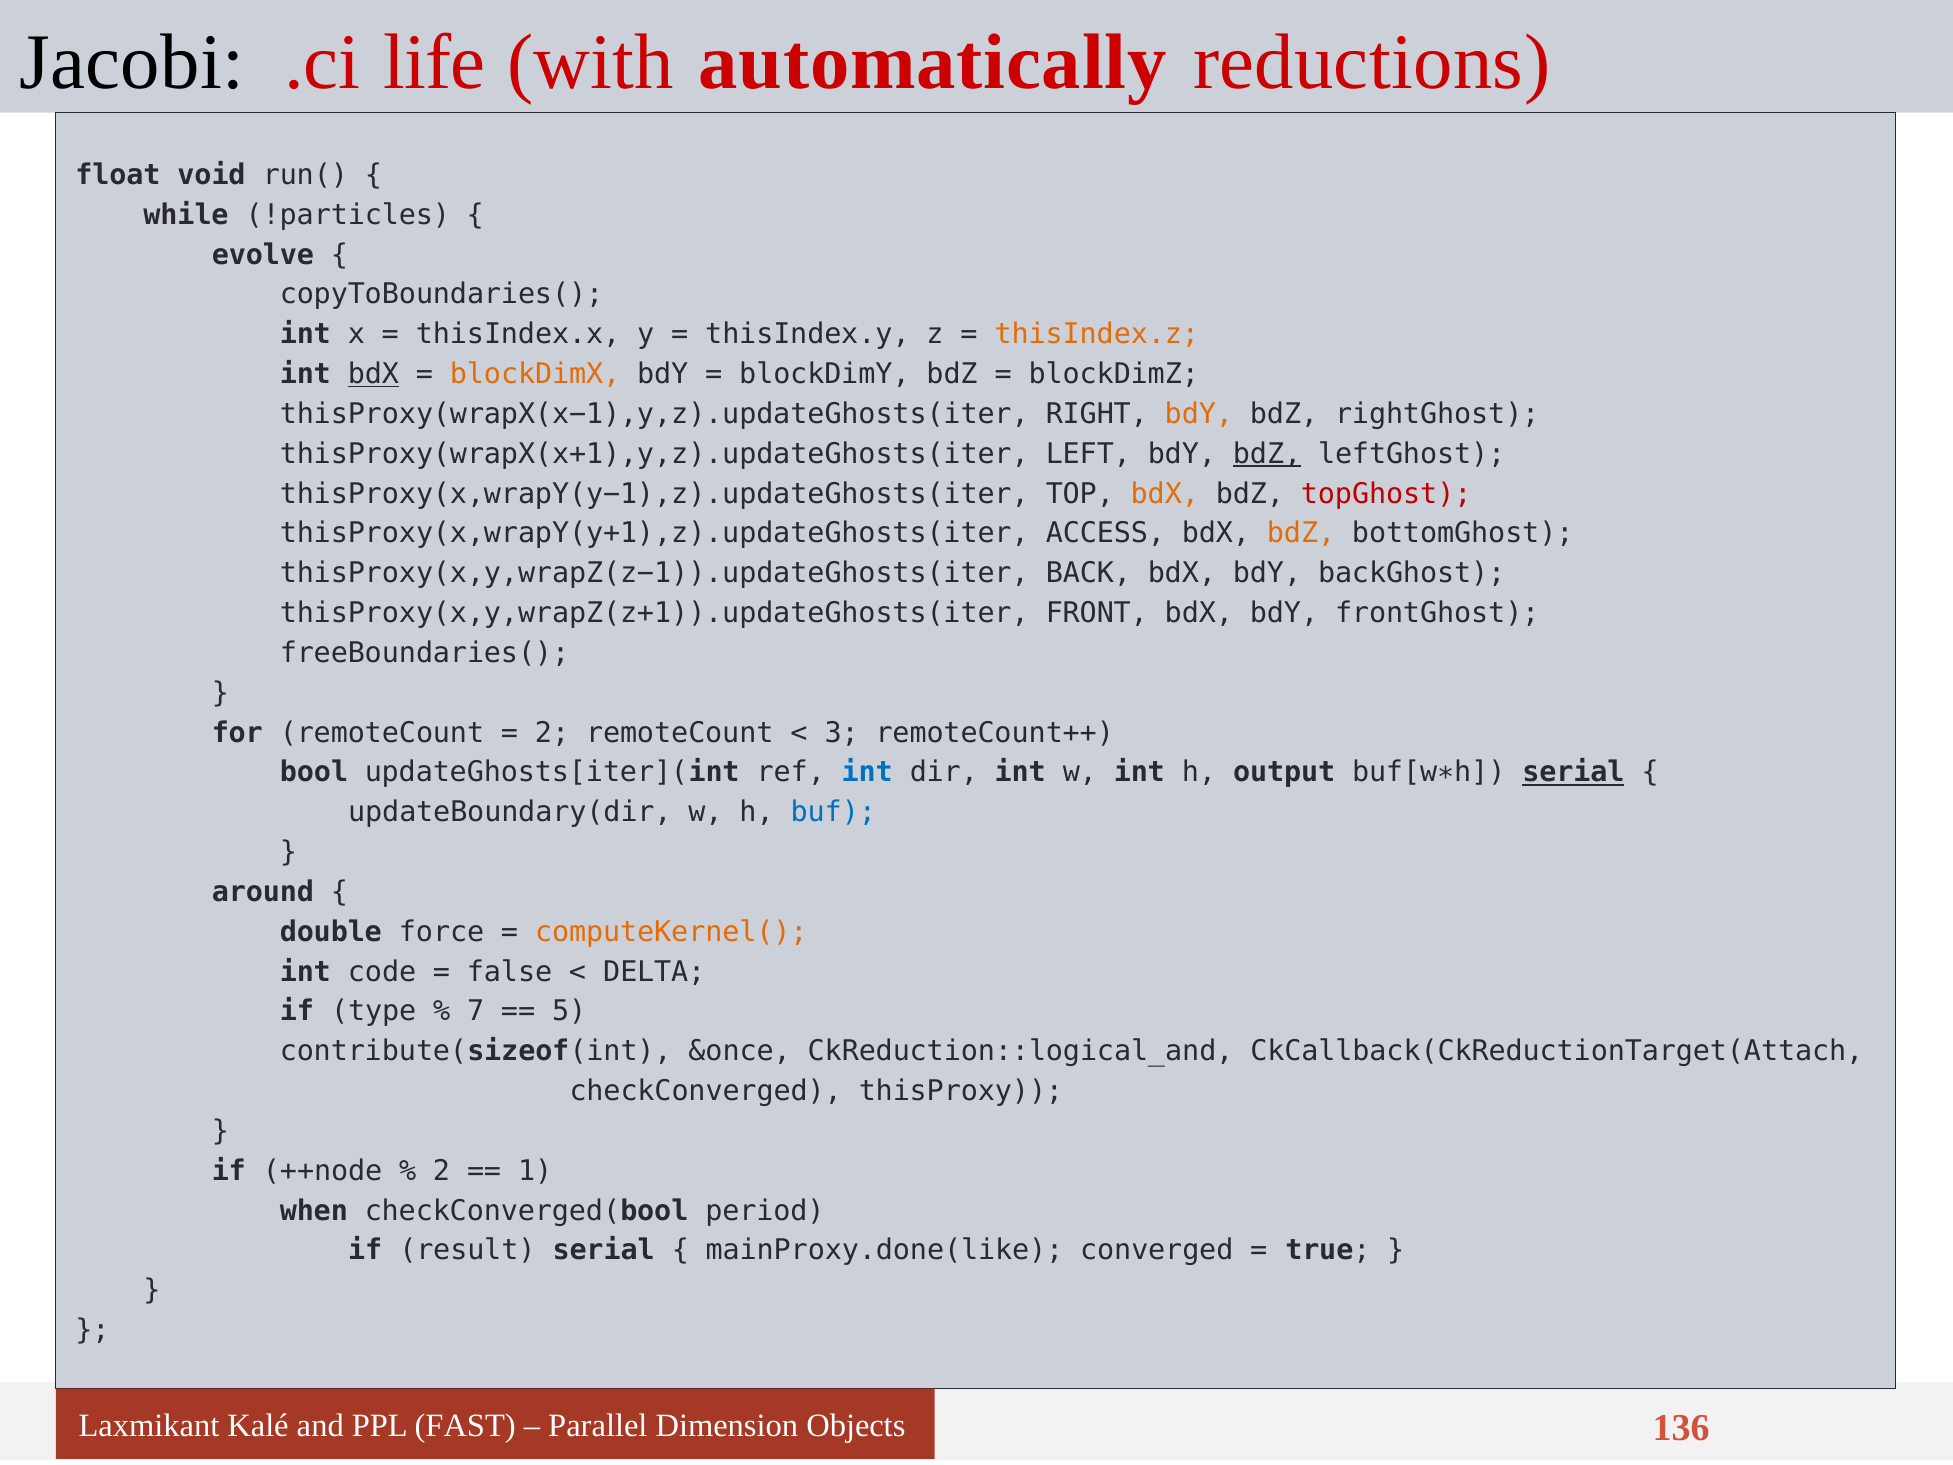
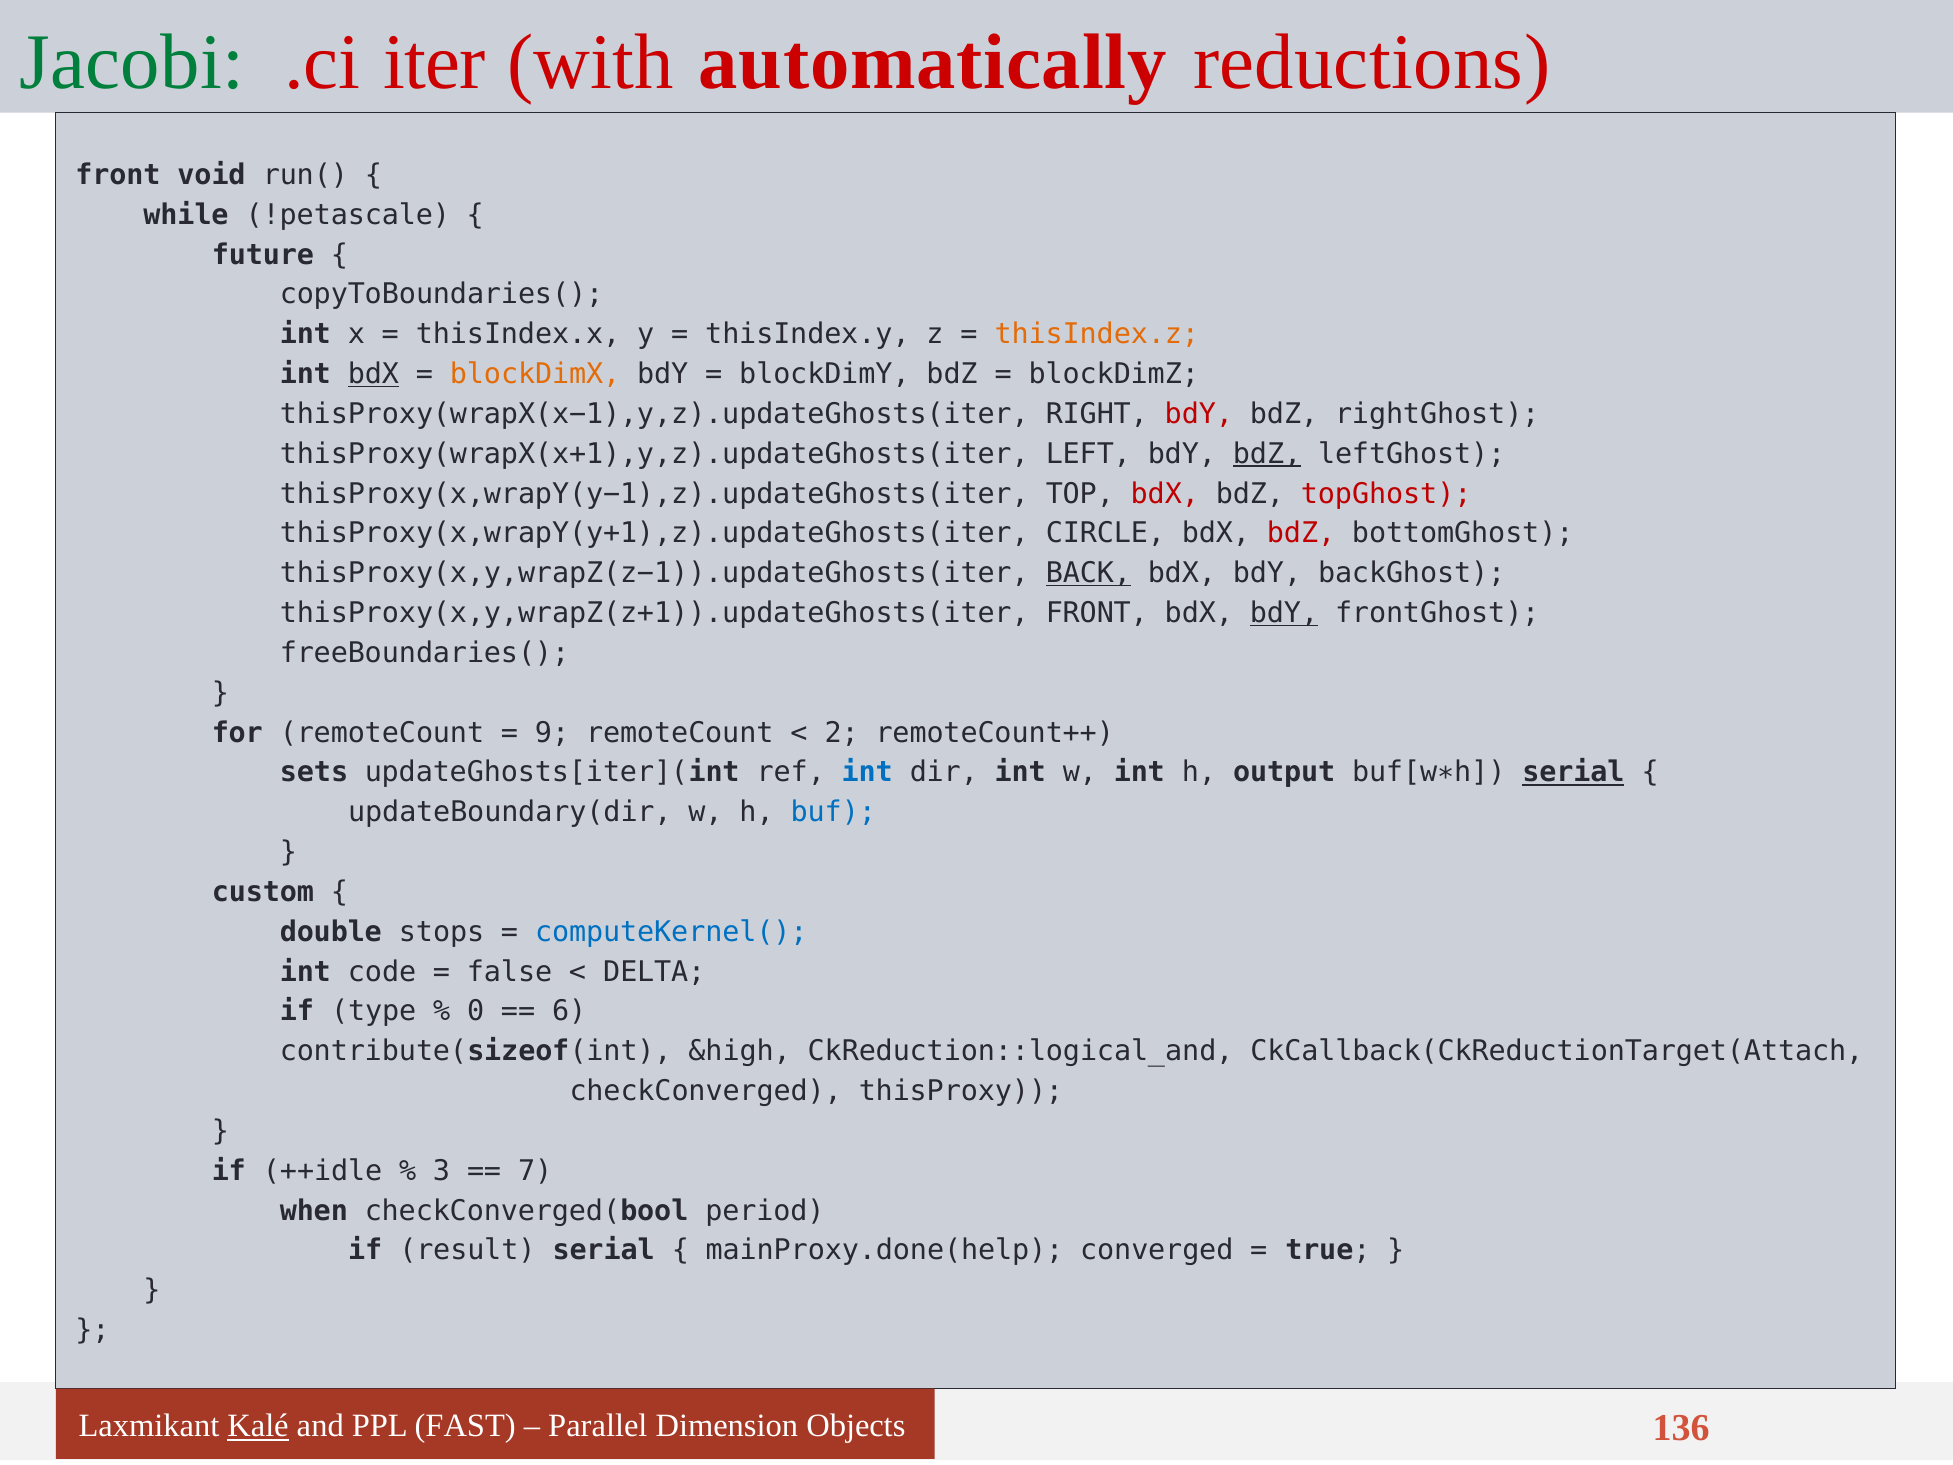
Jacobi colour: black -> green (132, 62)
life: life -> iter (434, 62)
float: float -> front (118, 175)
!particles: !particles -> !petascale (348, 215)
evolve: evolve -> future (263, 255)
bdY colour: orange -> red (1199, 414)
bdX colour: orange -> red (1165, 494)
ACCESS: ACCESS -> CIRCLE (1105, 533)
bdZ colour: orange -> red (1301, 533)
BACK underline: none -> present (1088, 573)
bdY underline: none -> present (1284, 613)
2: 2 -> 9 (552, 733)
3: 3 -> 2 (842, 733)
bool: bool -> sets (314, 772)
around: around -> custom (263, 892)
force: force -> stops (442, 932)
computeKernel( colour: orange -> blue (671, 932)
7: 7 -> 0 (476, 1011)
5: 5 -> 6 (569, 1011)
&once: &once -> &high (740, 1051)
++node: ++node -> ++idle (323, 1171)
2: 2 -> 3 (441, 1171)
1: 1 -> 7 (535, 1171)
mainProxy.done(like: mainProxy.done(like -> mainProxy.done(help (884, 1250)
Kalé underline: none -> present (258, 1426)
